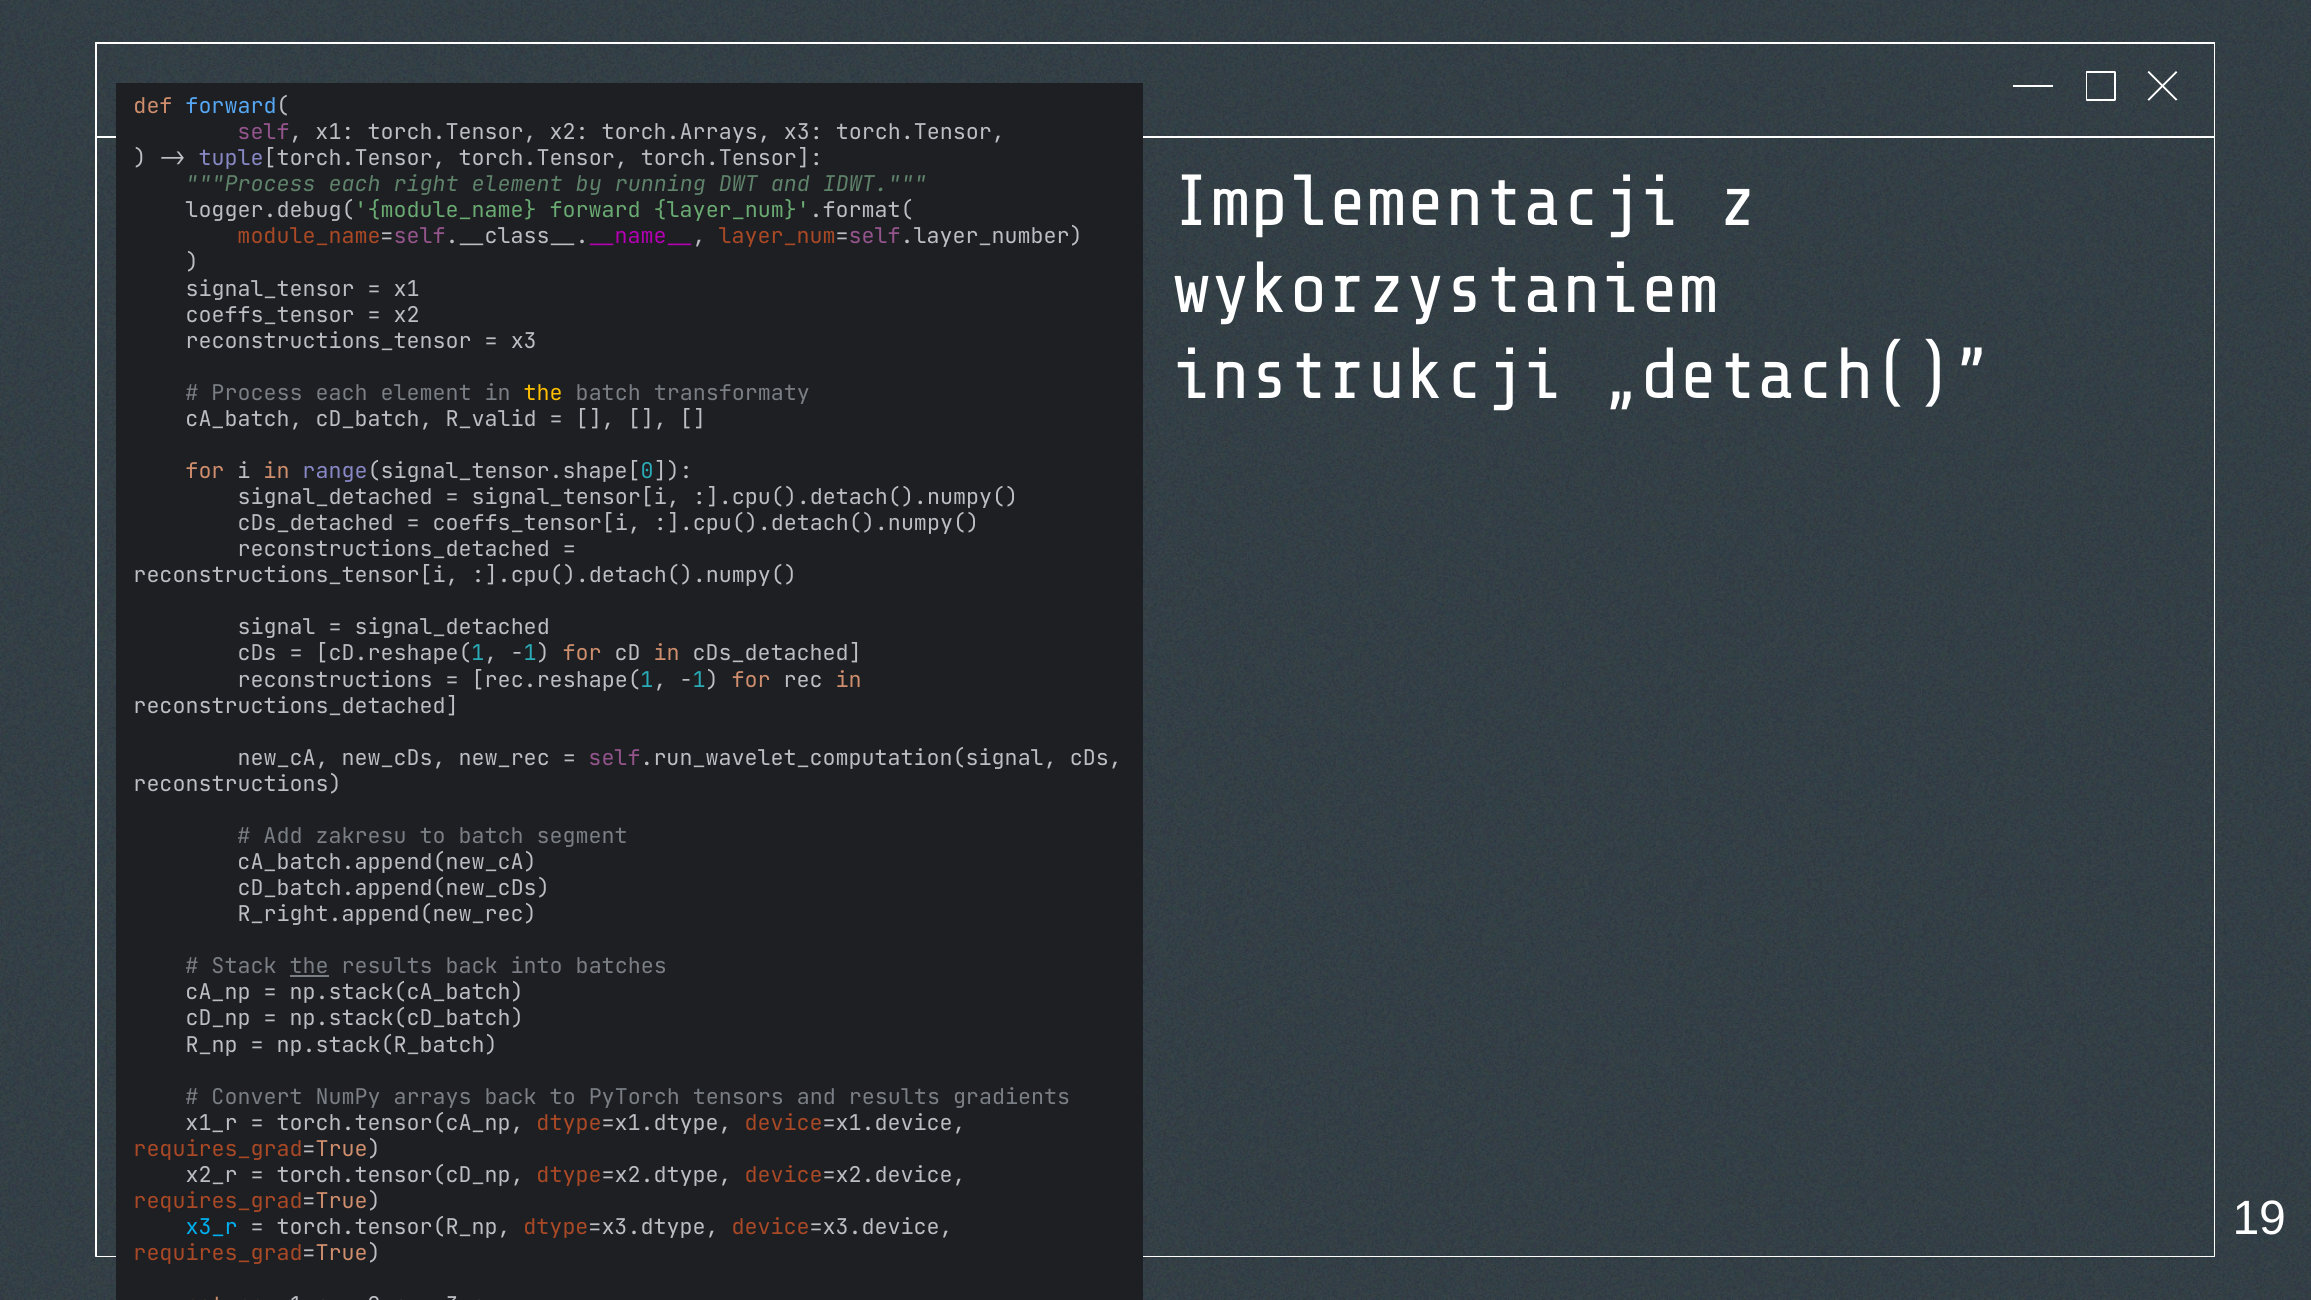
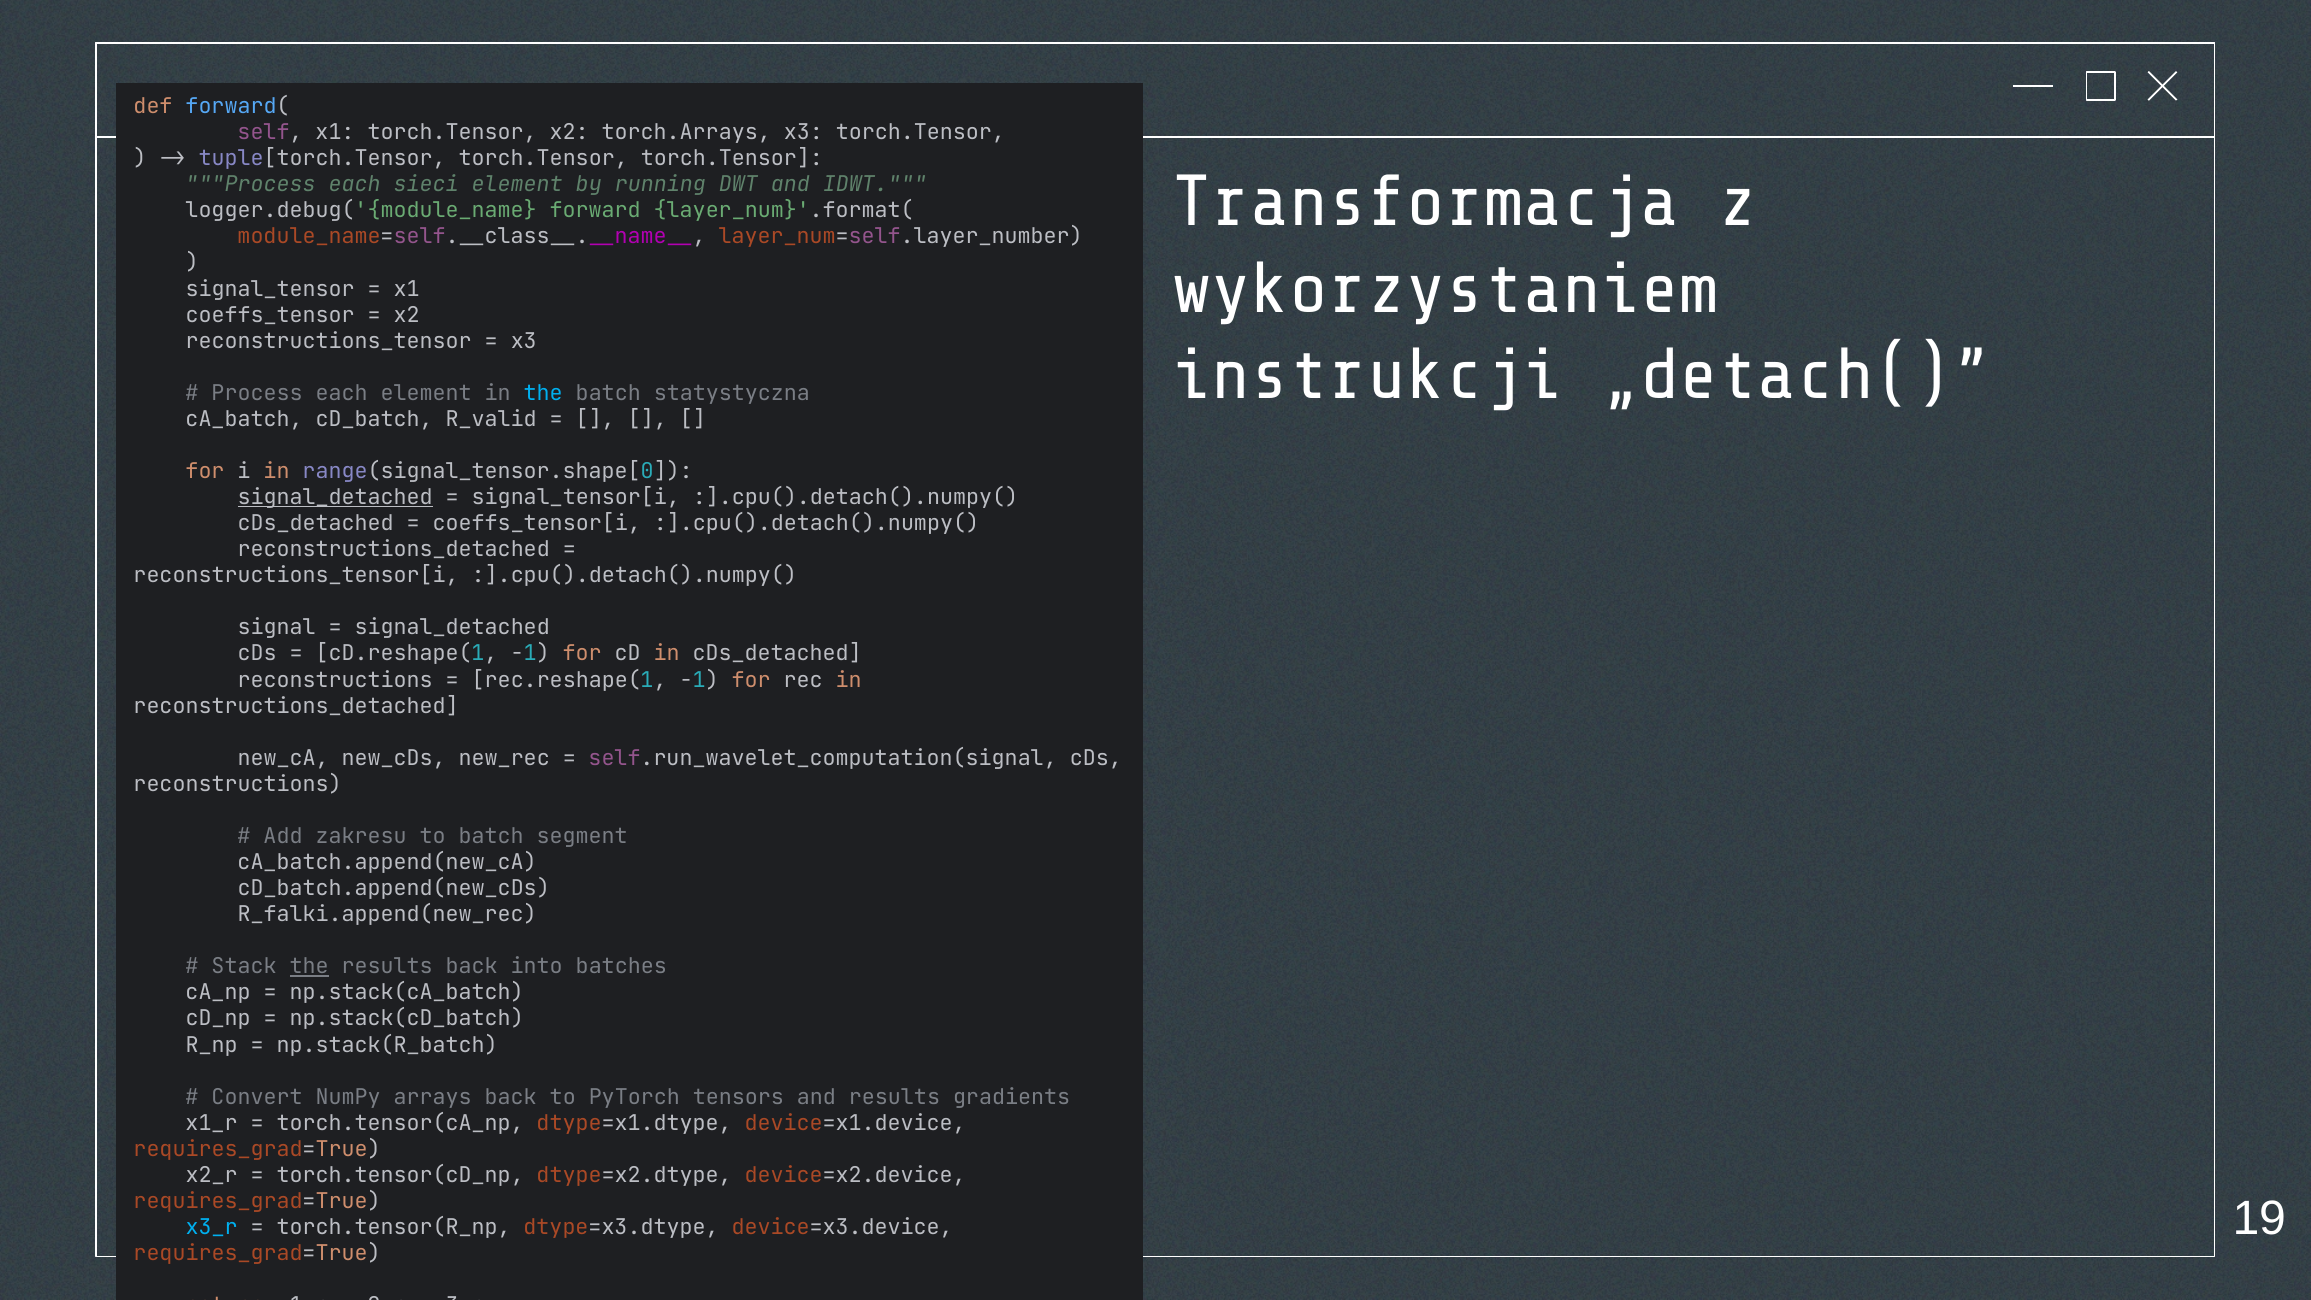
Implementacji: Implementacji -> Transformacja (1426, 202)
right: right -> sieci (426, 185)
the colour: yellow -> light blue (543, 393)
transformaty: transformaty -> statystyczna (732, 393)
signal_detached underline: none -> present (335, 497)
R_right.append(new_rec: R_right.append(new_rec -> R_falki.append(new_rec (387, 914)
